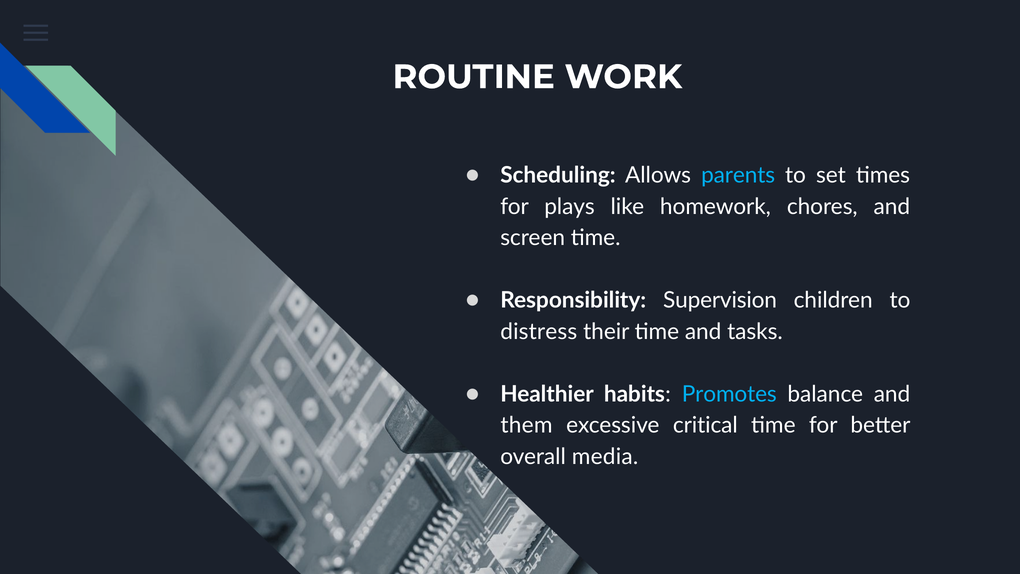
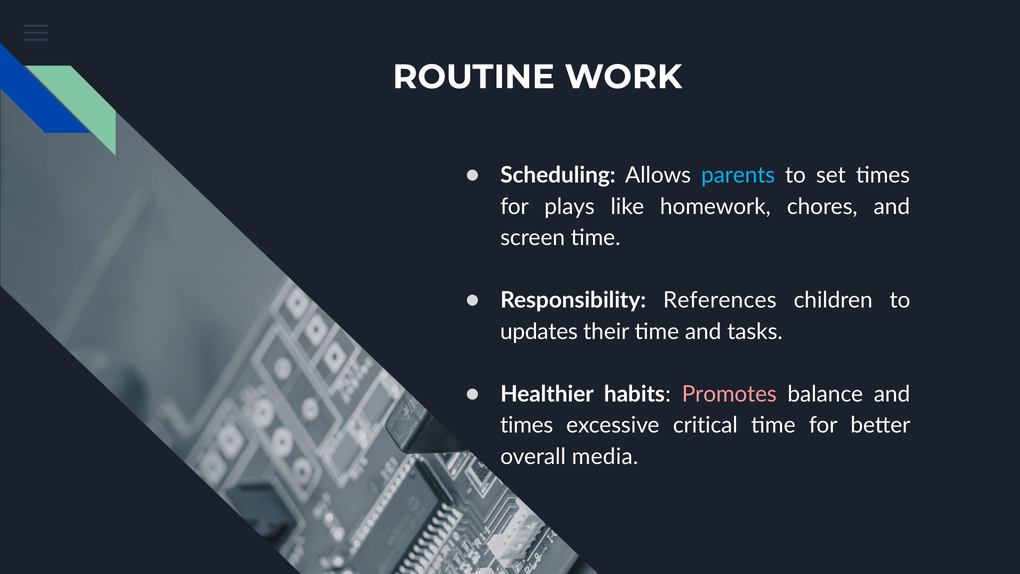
Supervision: Supervision -> References (720, 300)
distress: distress -> updates (539, 332)
Promotes colour: light blue -> pink (729, 394)
them: them -> times (527, 425)
